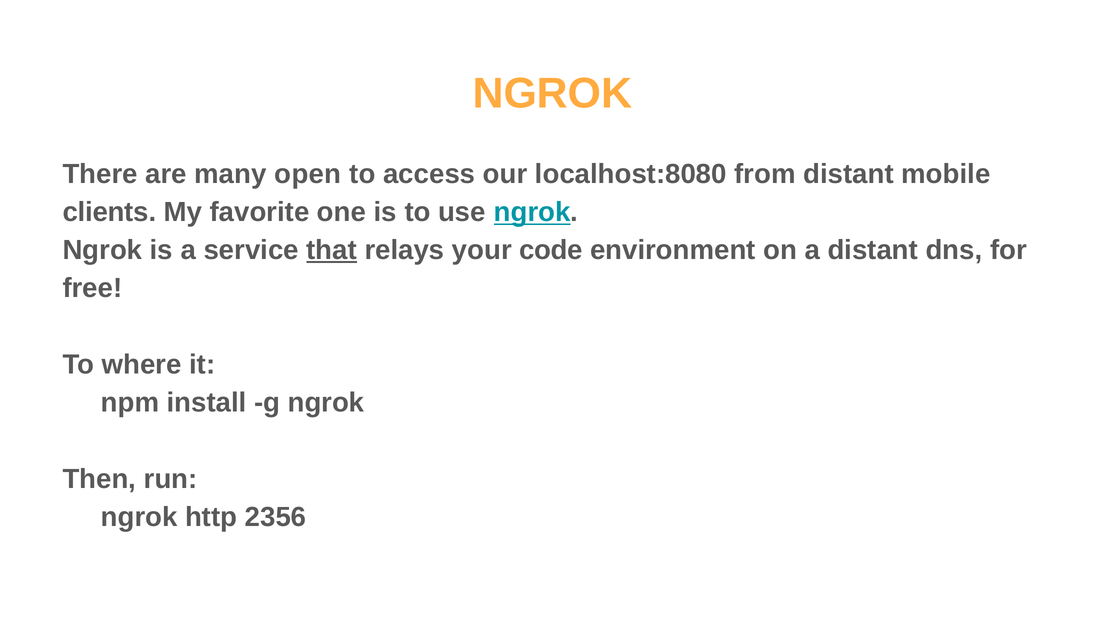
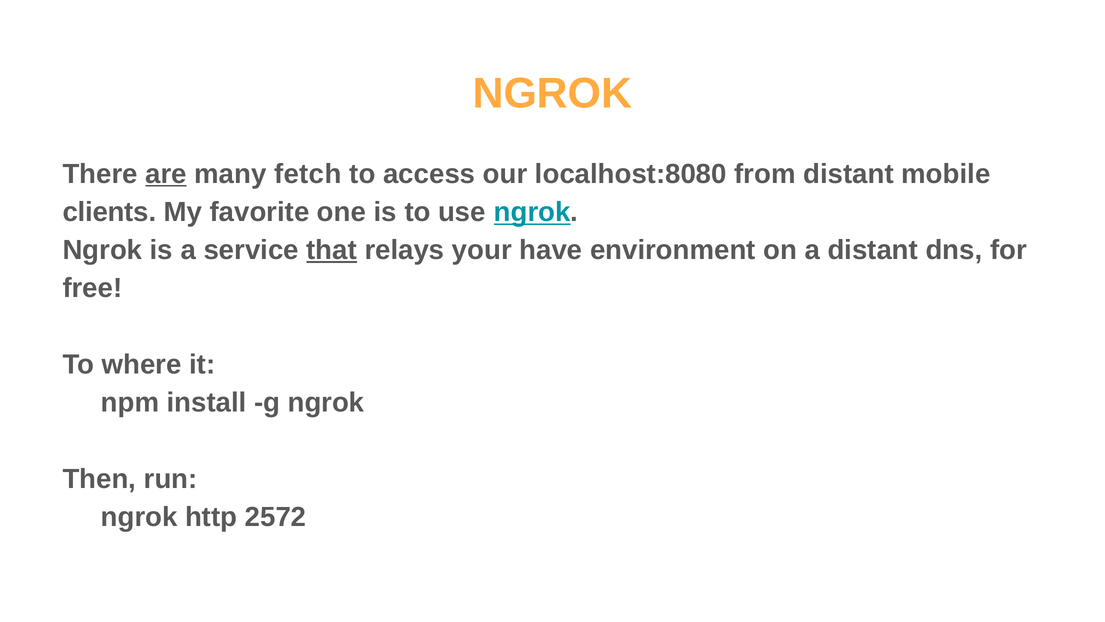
are underline: none -> present (166, 174)
open: open -> fetch (308, 174)
code: code -> have (551, 250)
2356: 2356 -> 2572 (276, 517)
